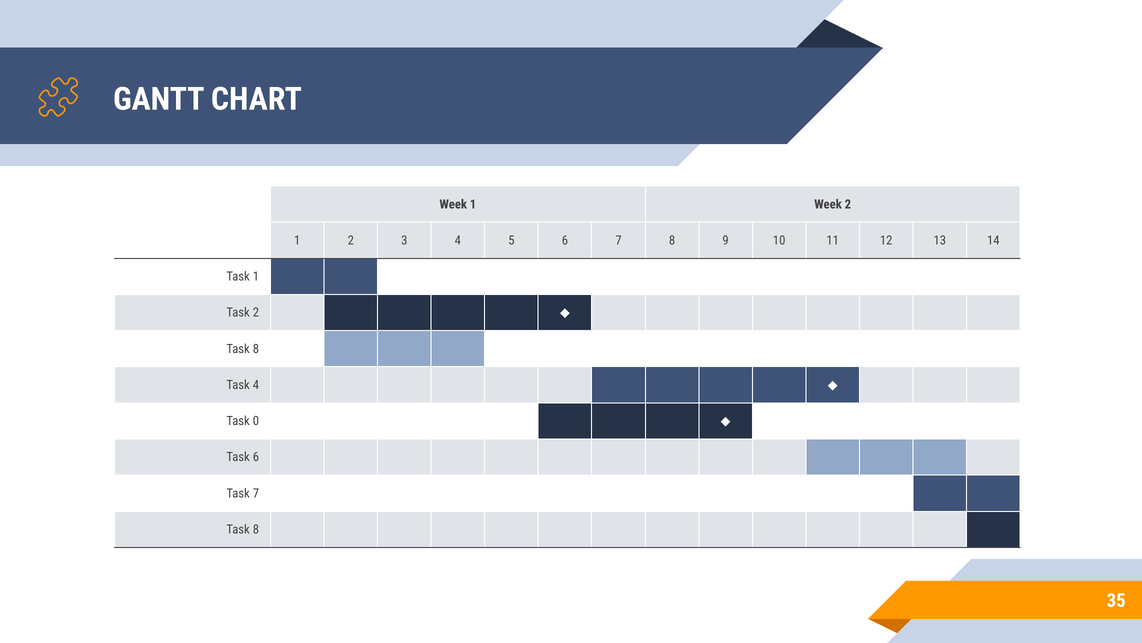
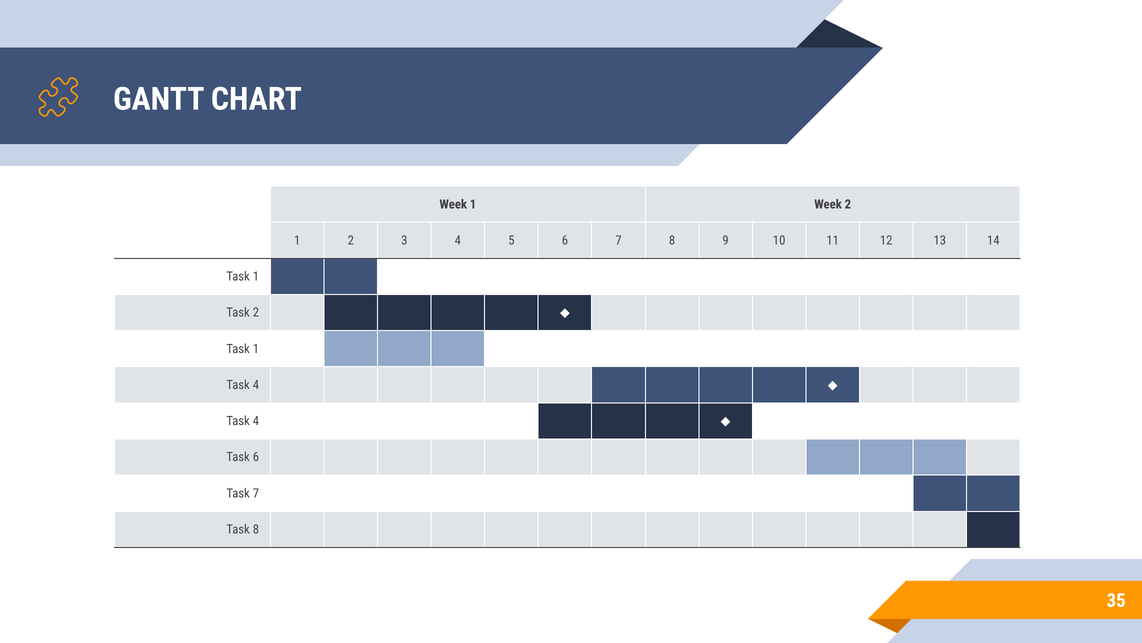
8: 8 -> 1 (256, 348)
0: 0 -> 4 (256, 421)
